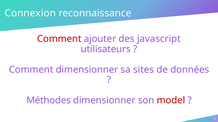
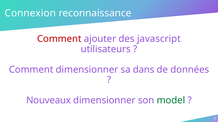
sites: sites -> dans (144, 70)
Méthodes: Méthodes -> Nouveaux (49, 101)
model colour: red -> green (171, 101)
